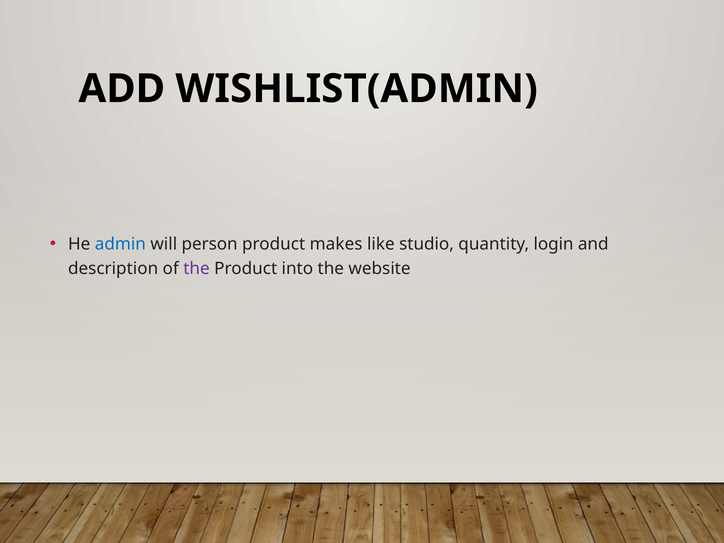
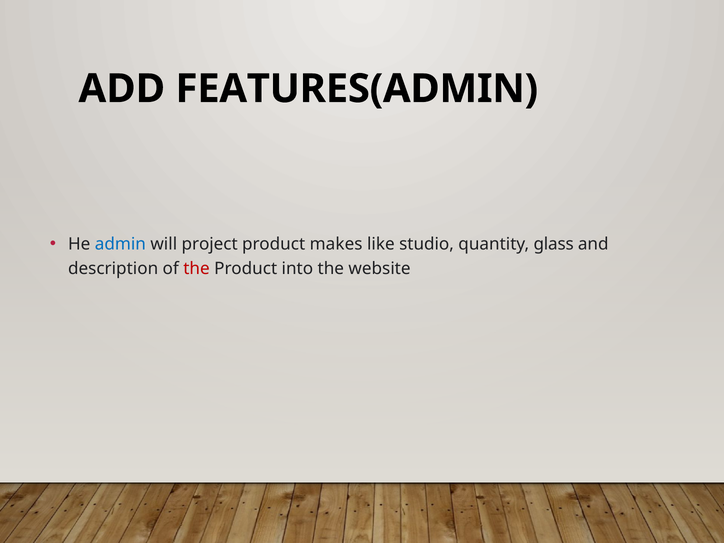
WISHLIST(ADMIN: WISHLIST(ADMIN -> FEATURES(ADMIN (357, 89)
person: person -> project (210, 244)
login: login -> glass (554, 244)
the colour: purple -> red (197, 269)
